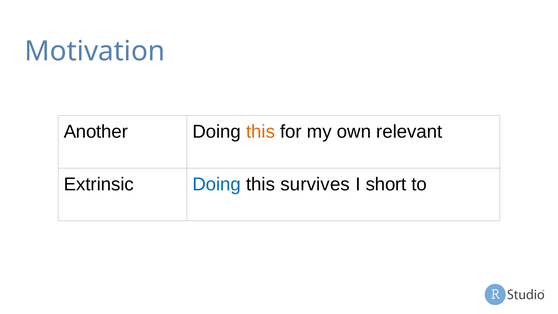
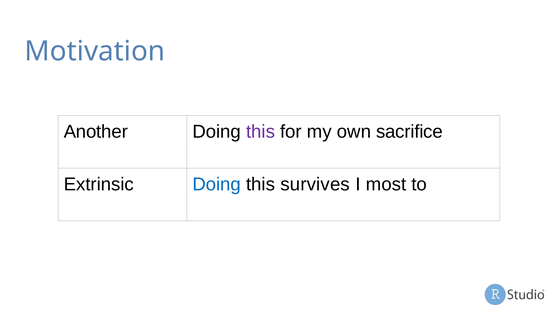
this colour: orange -> purple (261, 132)
relevant: relevant -> sacrifice (409, 132)
short: short -> most (386, 184)
